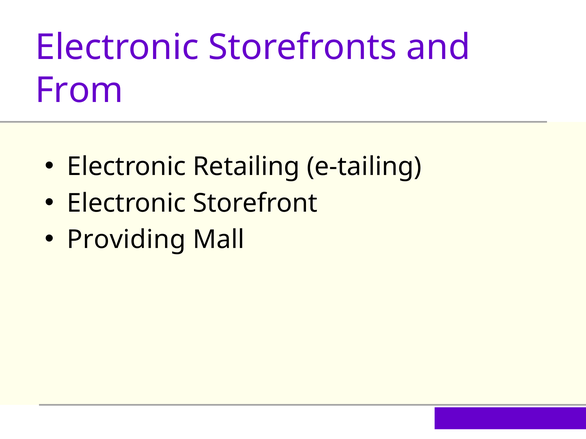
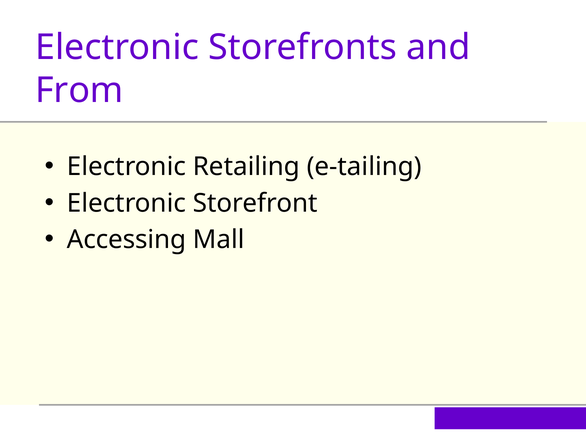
Providing: Providing -> Accessing (126, 240)
